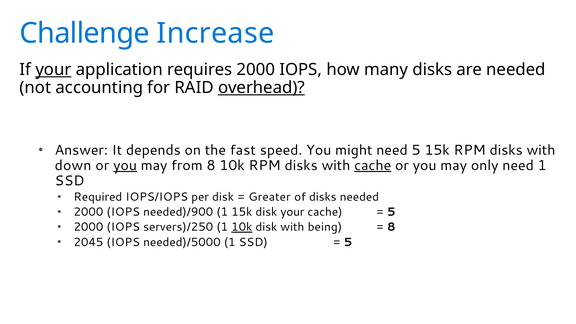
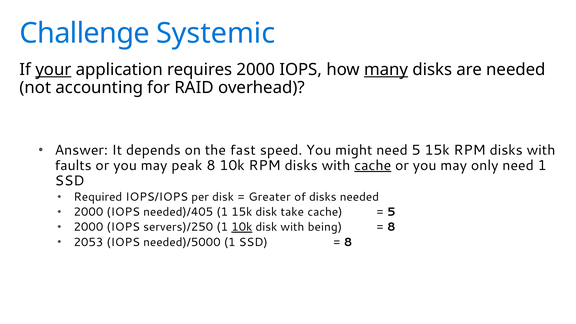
Increase: Increase -> Systemic (216, 33)
many underline: none -> present (386, 69)
overhead underline: present -> none (261, 88)
down: down -> faults (73, 165)
you underline: present -> none (125, 165)
from: from -> peak (187, 165)
needed)/900: needed)/900 -> needed)/405 (178, 212)
disk your: your -> take (292, 212)
2045: 2045 -> 2053 (88, 242)
5: 5 -> 8 (348, 242)
